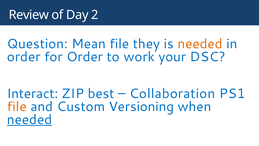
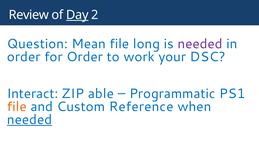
Day underline: none -> present (77, 15)
they: they -> long (146, 44)
needed colour: orange -> purple (200, 44)
best: best -> able (101, 93)
Collaboration: Collaboration -> Programmatic (172, 93)
Versioning: Versioning -> Reference (141, 106)
